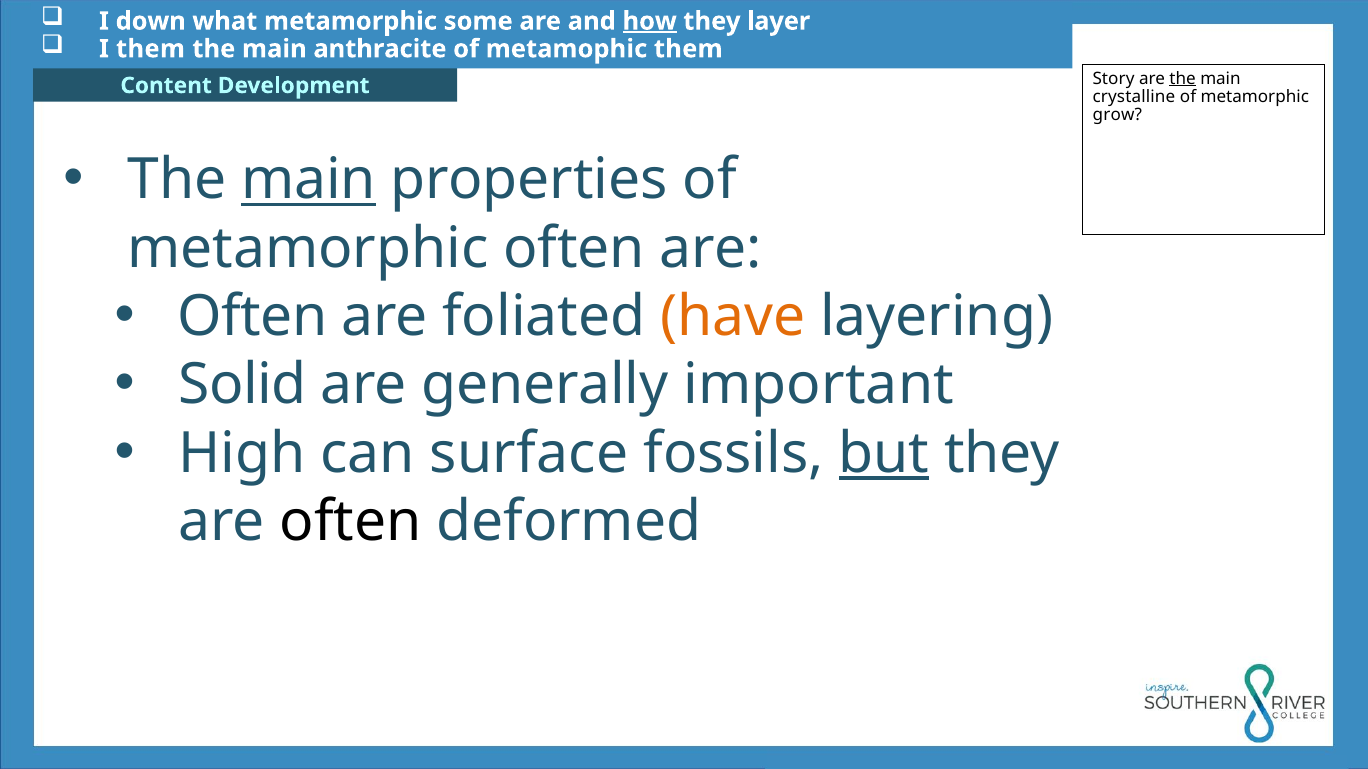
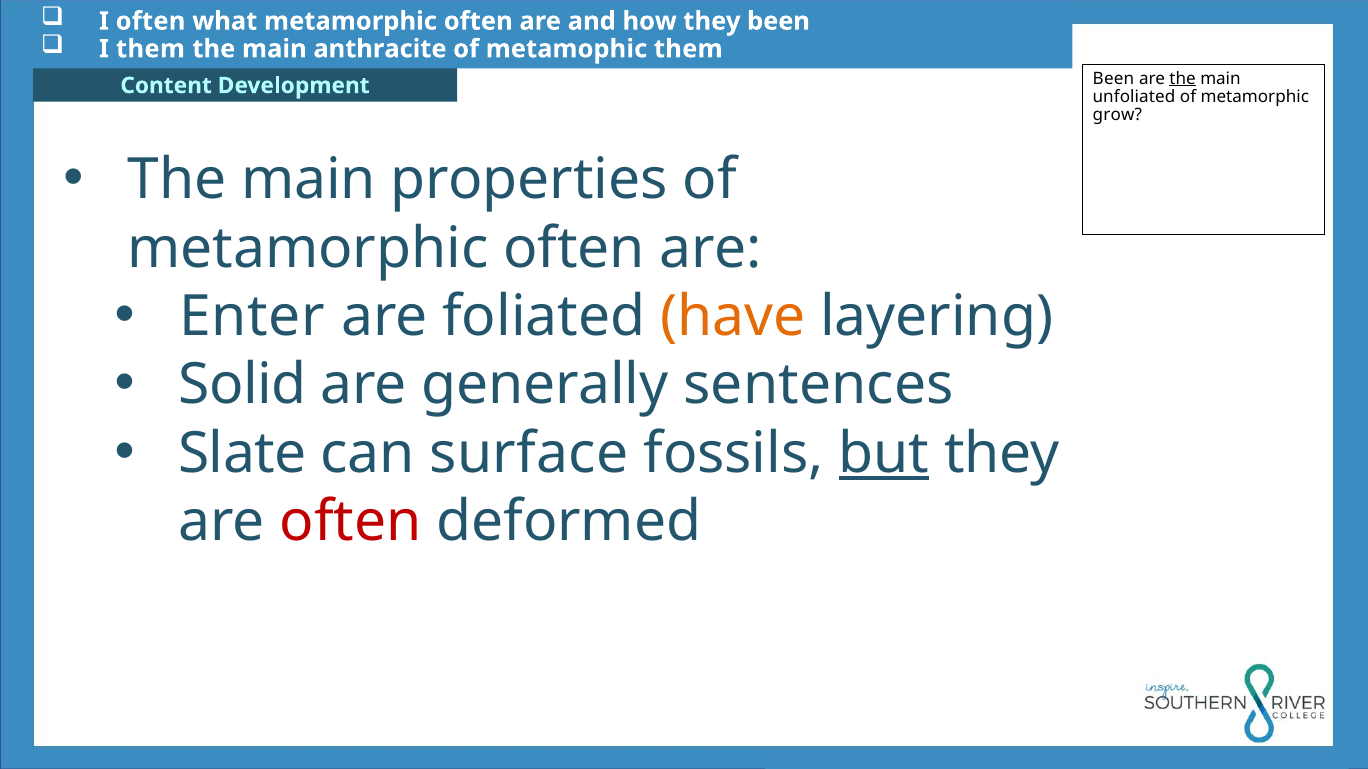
I down: down -> often (150, 21)
what metamorphic some: some -> often (478, 21)
how underline: present -> none (650, 21)
they layer: layer -> been (778, 21)
Story: Story -> Been (1113, 78)
crystalline: crystalline -> unfoliated (1134, 97)
main underline: present -> none (309, 180)
Often: Often -> Enter (252, 317)
important: important -> sentences (819, 385)
High: High -> Slate (242, 454)
often colour: black -> red (351, 522)
